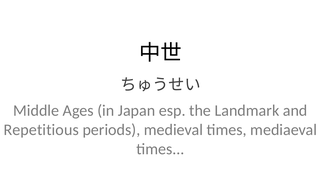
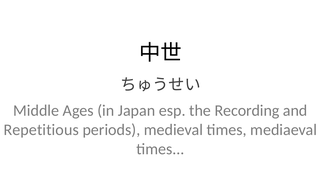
Landmark: Landmark -> Recording (247, 110)
